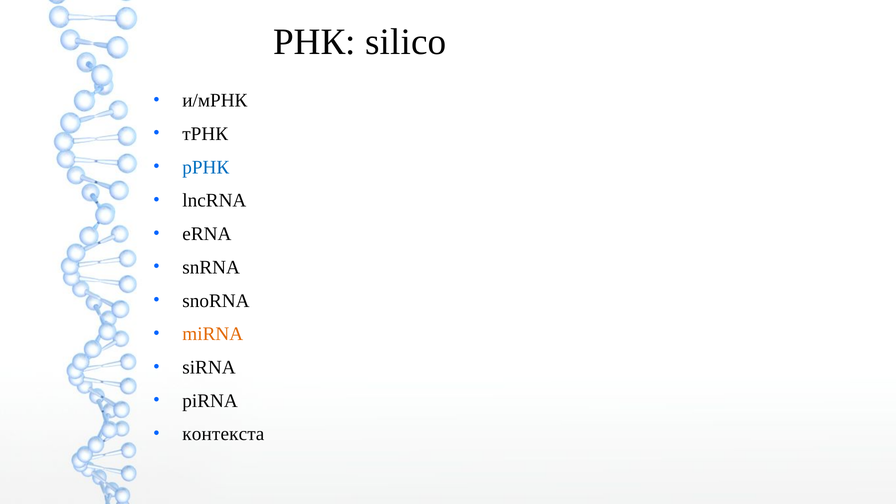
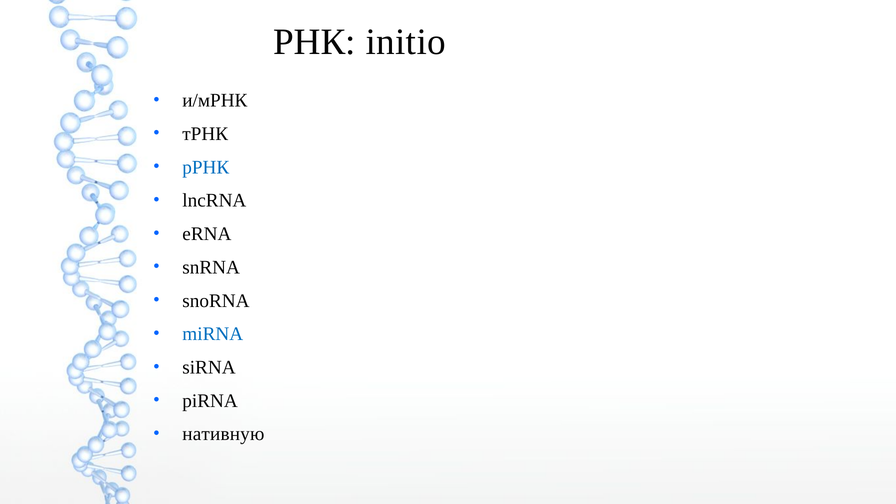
silico: silico -> initio (406, 42)
miRNA colour: orange -> blue (213, 334)
контекста: контекста -> нативную (223, 434)
